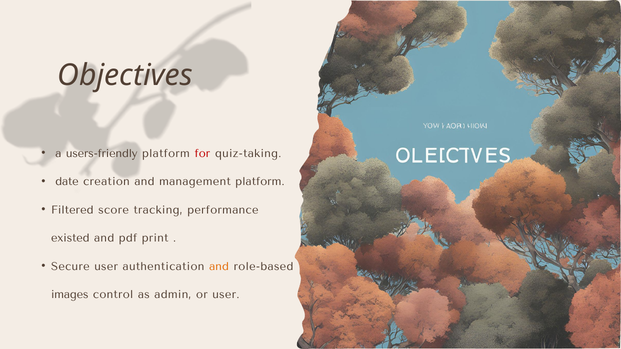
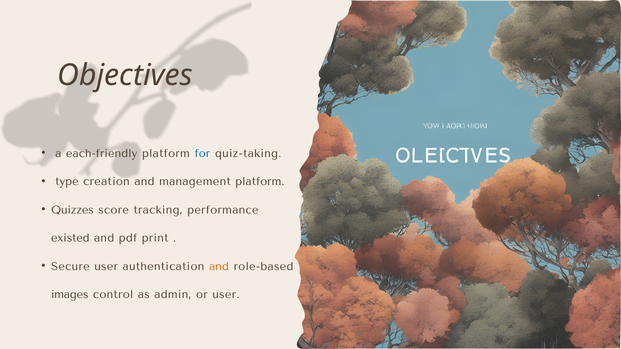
users-friendly: users-friendly -> each-friendly (102, 153)
for colour: red -> blue (202, 153)
date: date -> type (67, 182)
Filtered: Filtered -> Quizzes (72, 210)
